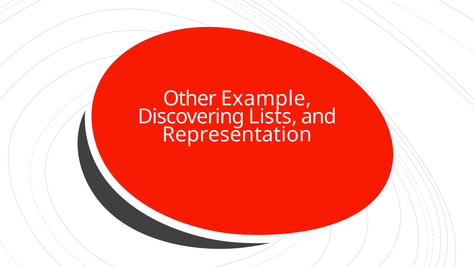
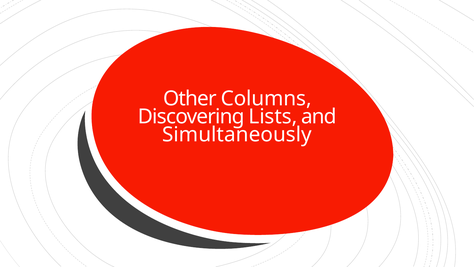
Example: Example -> Columns (266, 99)
Representation: Representation -> Simultaneously (237, 134)
